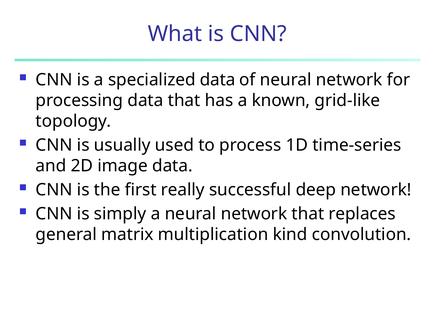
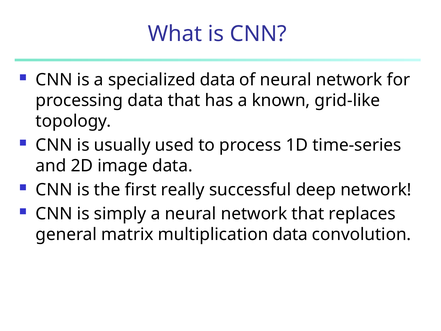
multiplication kind: kind -> data (290, 234)
